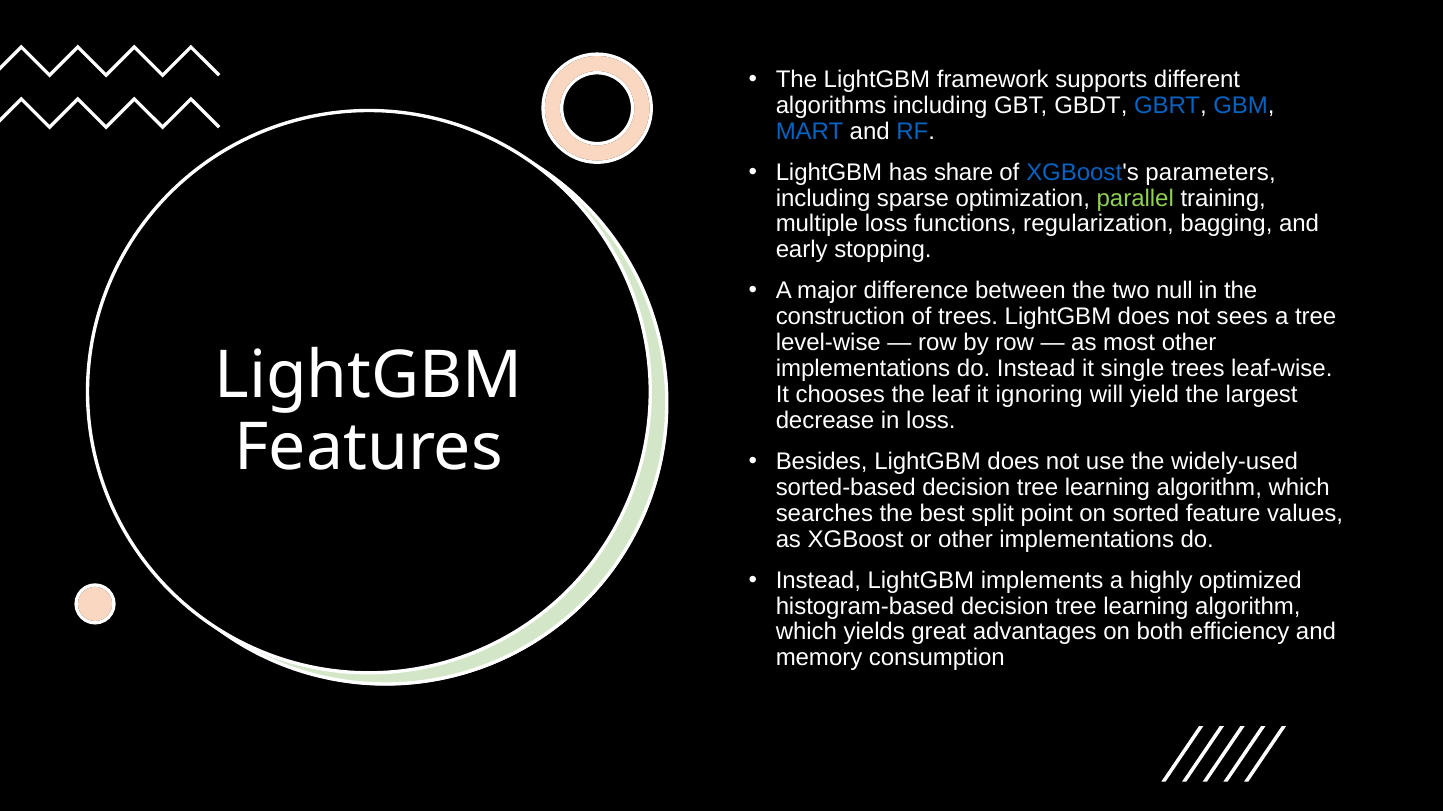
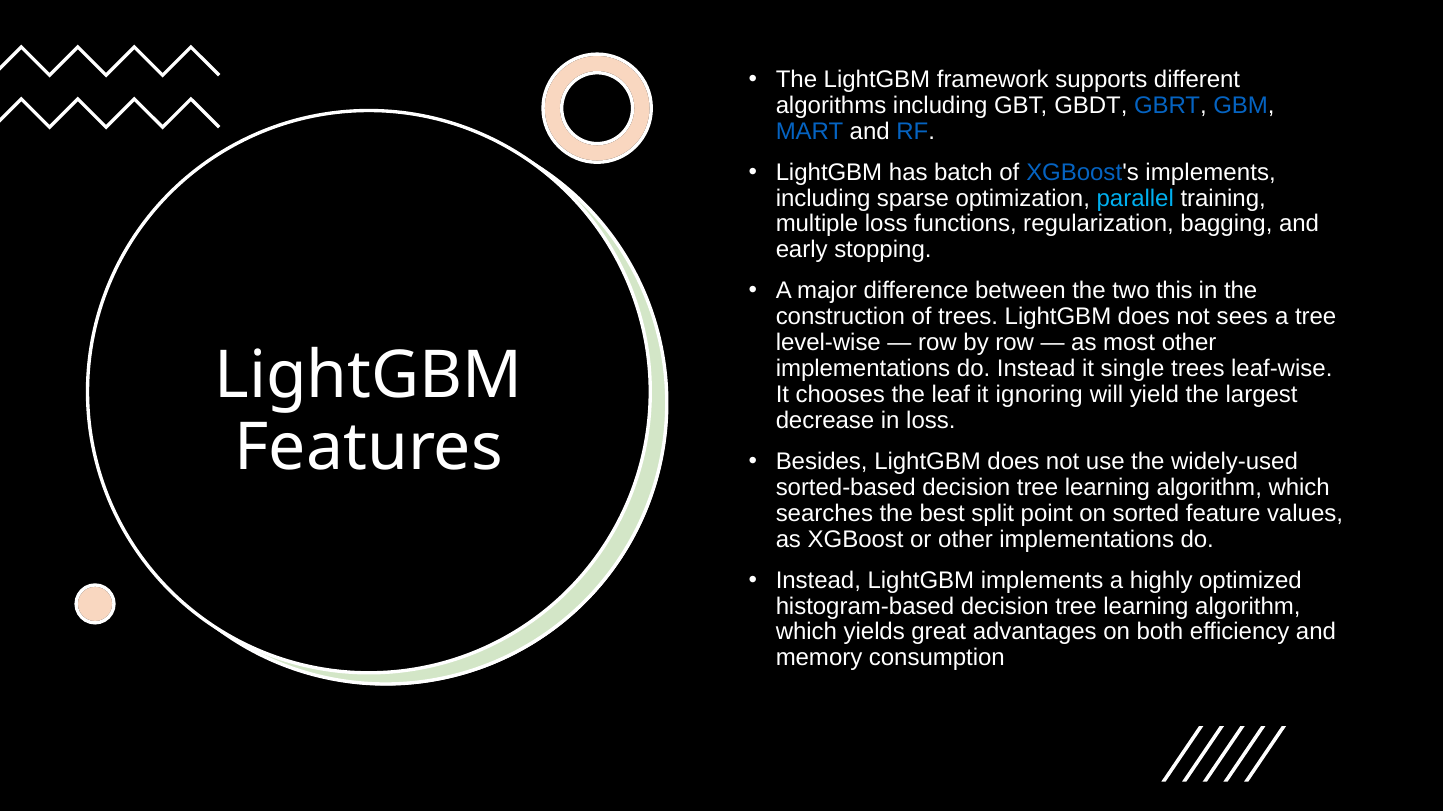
share: share -> batch (963, 172)
XGBoost's parameters: parameters -> implements (1211, 172)
parallel colour: light green -> light blue (1135, 198)
null: null -> this (1174, 291)
